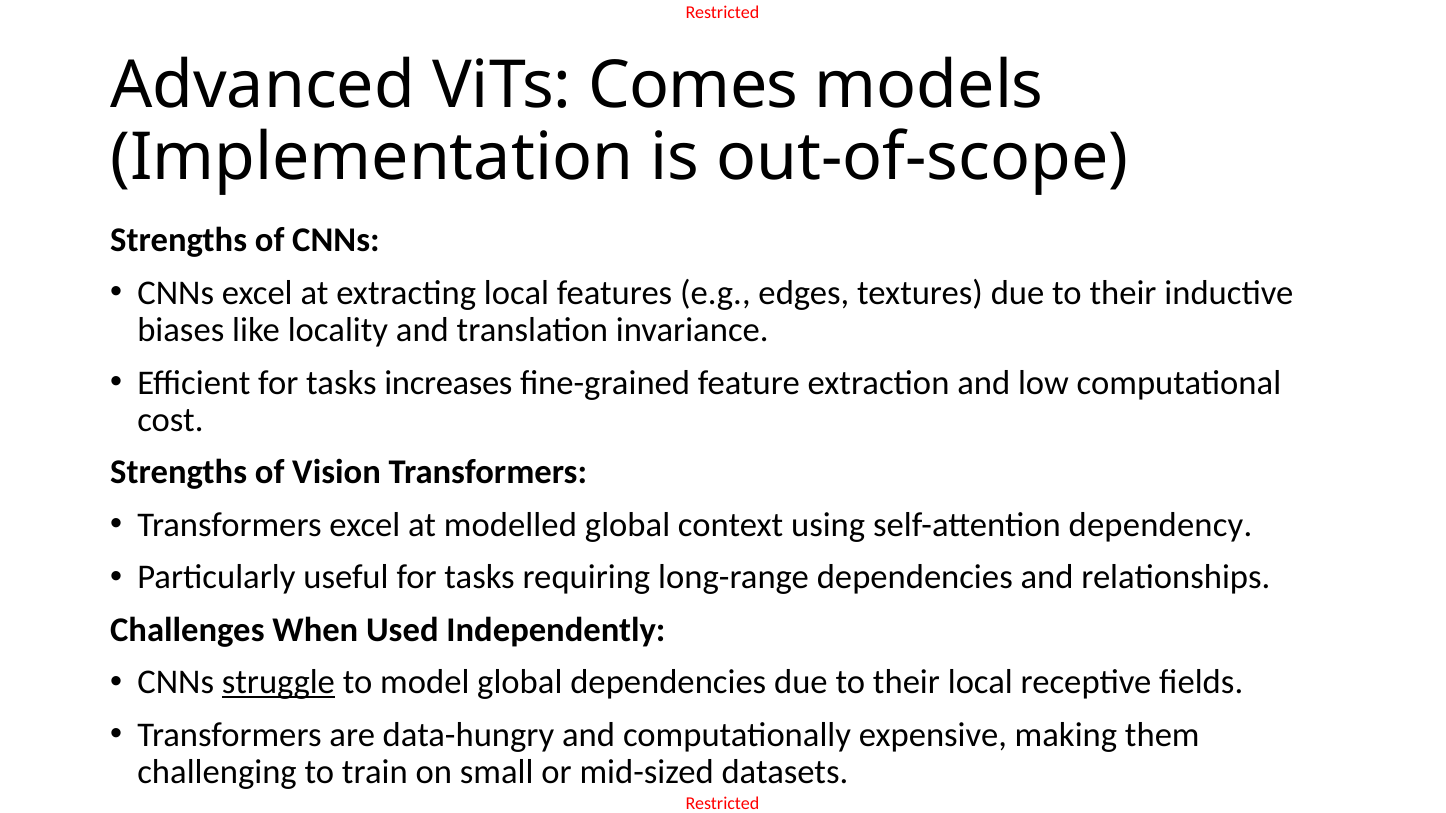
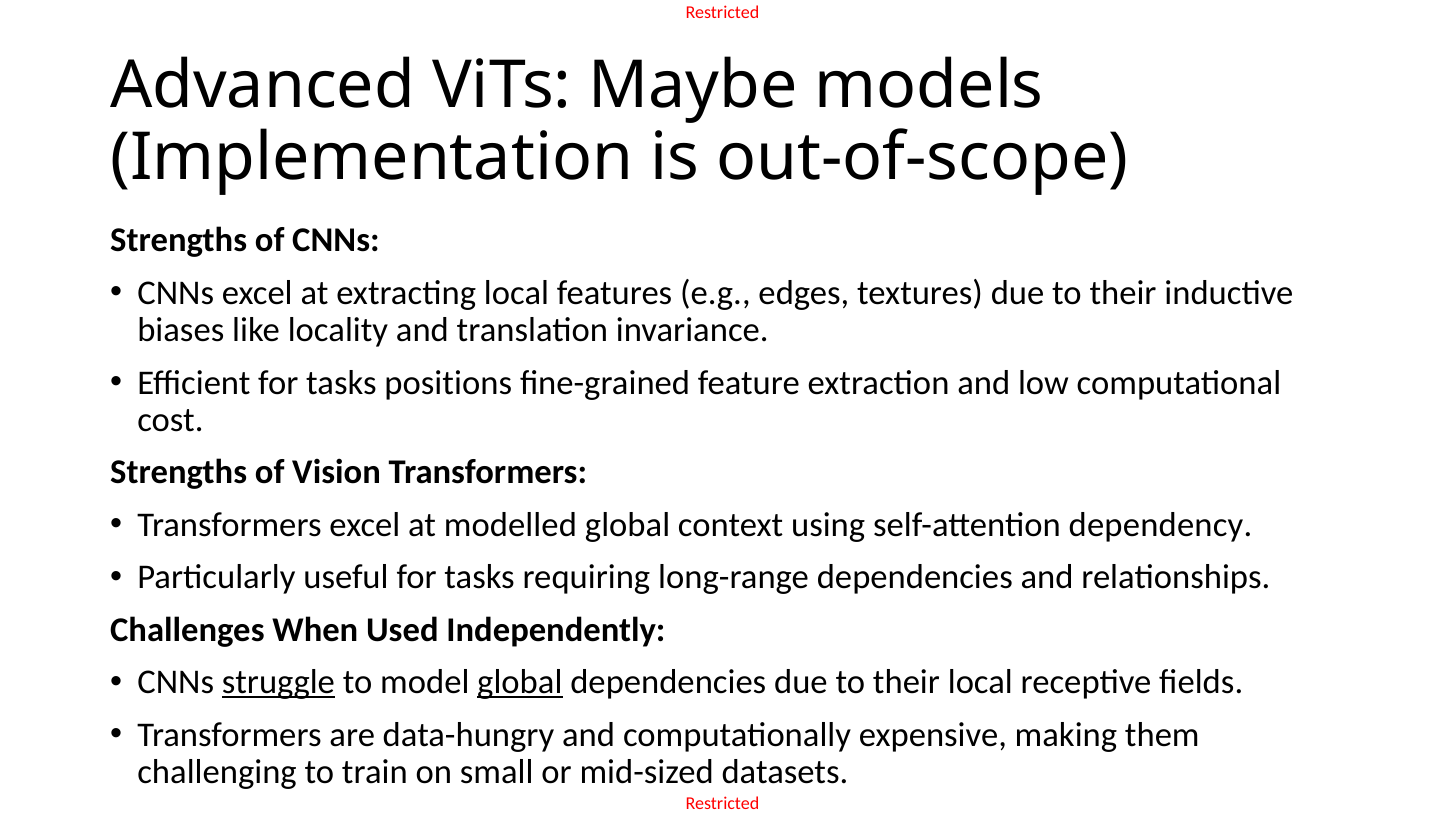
Comes: Comes -> Maybe (693, 86)
increases: increases -> positions (448, 383)
global underline: none -> present (520, 683)
